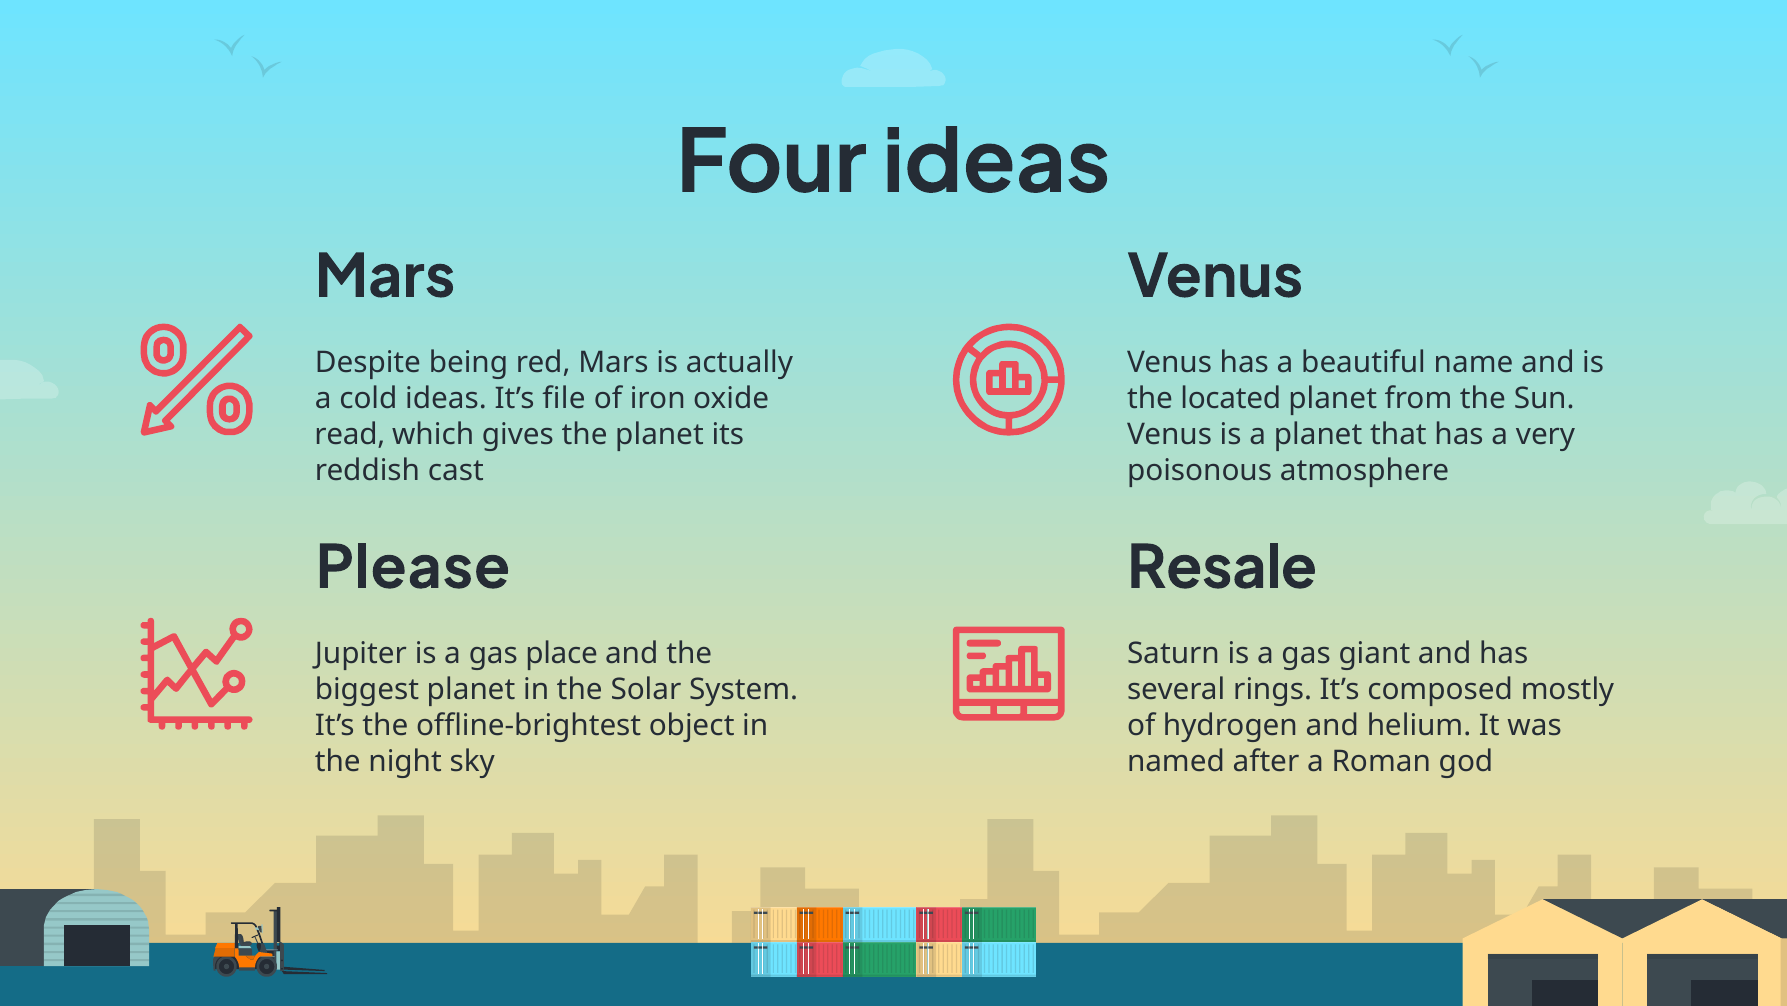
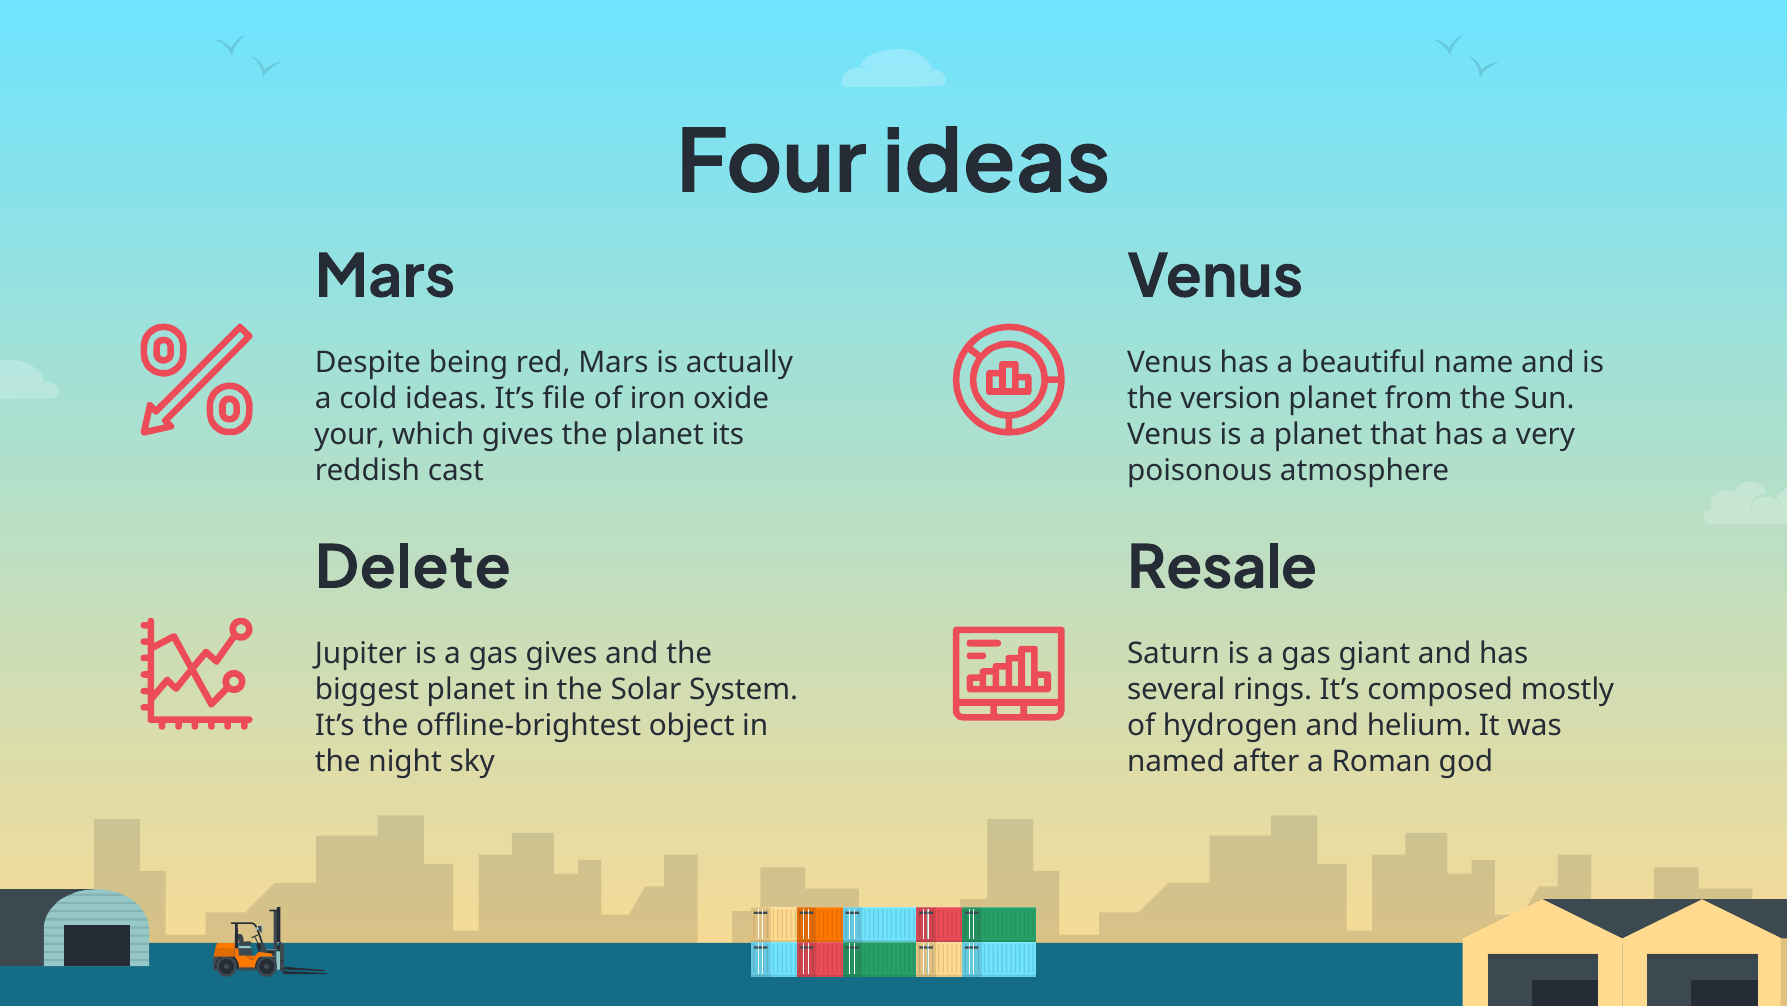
located: located -> version (1231, 399)
read: read -> your (350, 434)
Please: Please -> Delete (413, 568)
gas place: place -> gives (562, 654)
